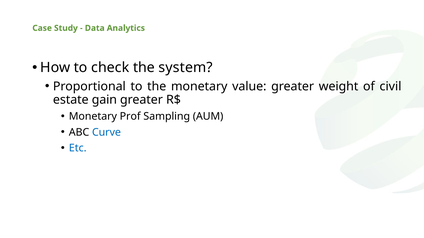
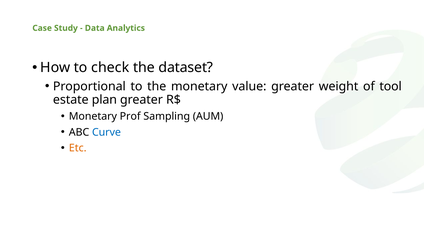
system: system -> dataset (186, 68)
civil: civil -> tool (391, 86)
gain: gain -> plan (104, 100)
Etc colour: blue -> orange (78, 148)
